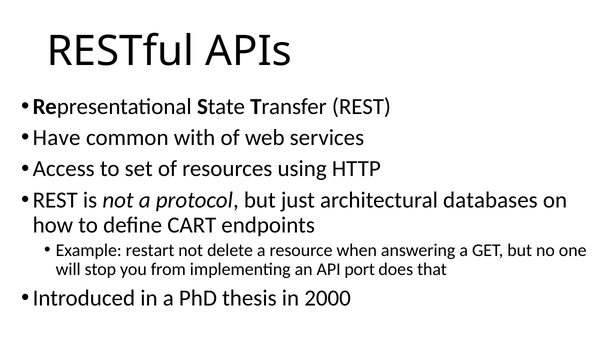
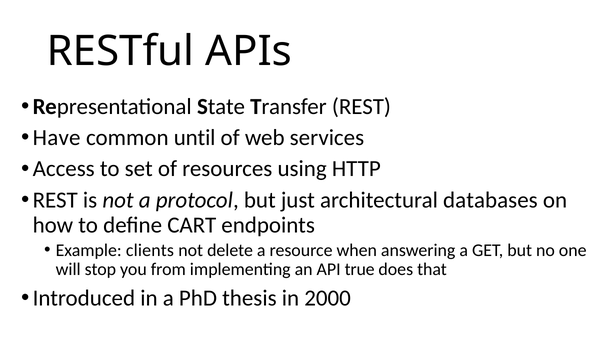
with: with -> until (195, 138)
restart: restart -> clients (150, 250)
port: port -> true (360, 269)
